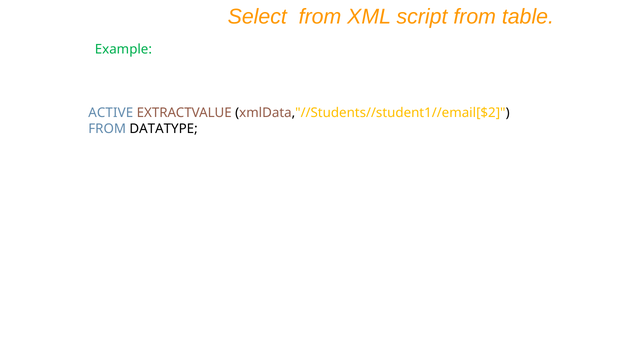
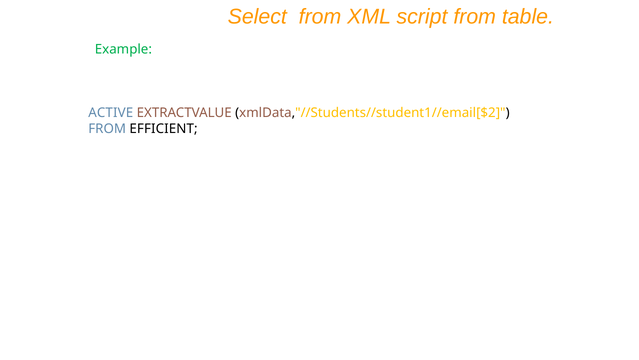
DATATYPE: DATATYPE -> EFFICIENT (164, 129)
